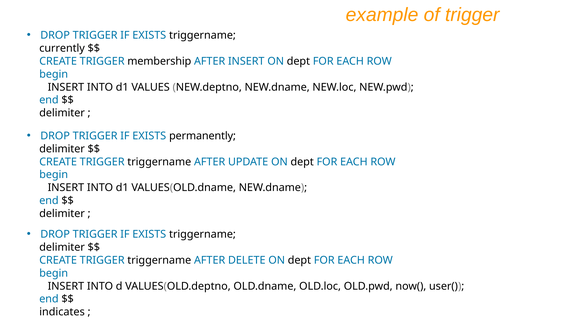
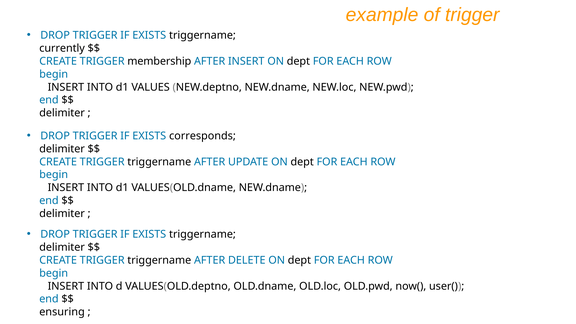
permanently: permanently -> corresponds (202, 136)
indicates: indicates -> ensuring (62, 312)
